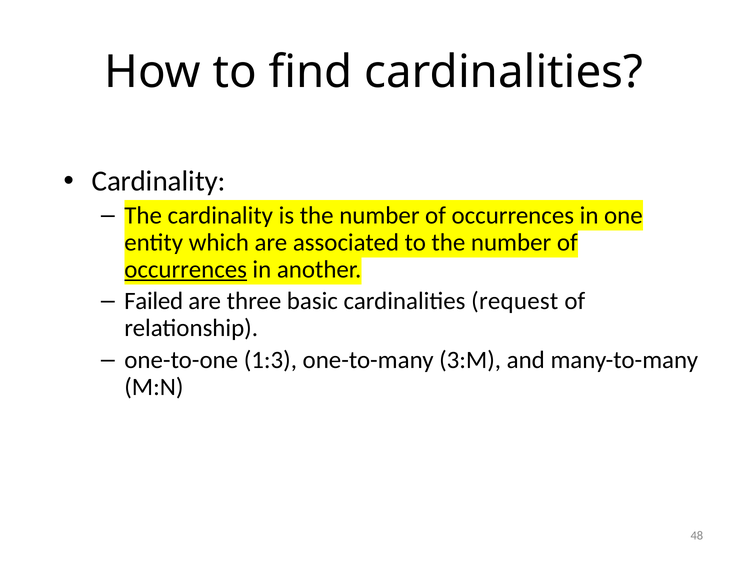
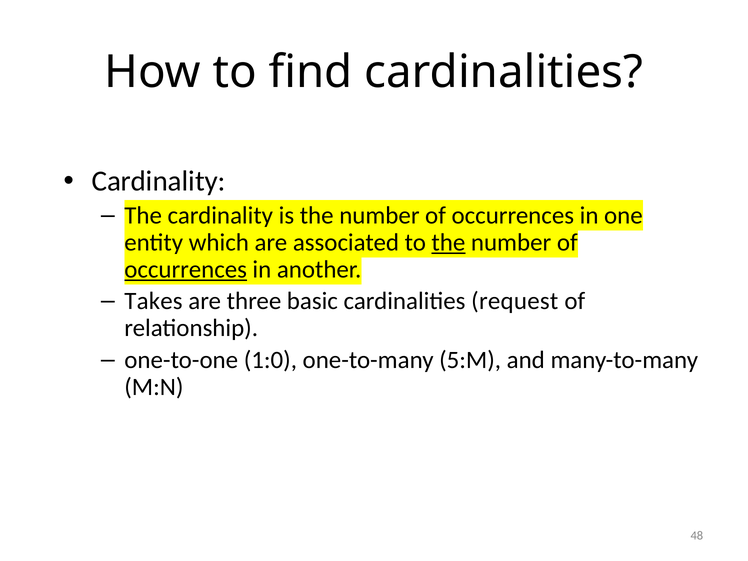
the underline: none -> present (448, 242)
Failed: Failed -> Takes (153, 301)
1:3: 1:3 -> 1:0 (270, 360)
3:M: 3:M -> 5:M (470, 360)
